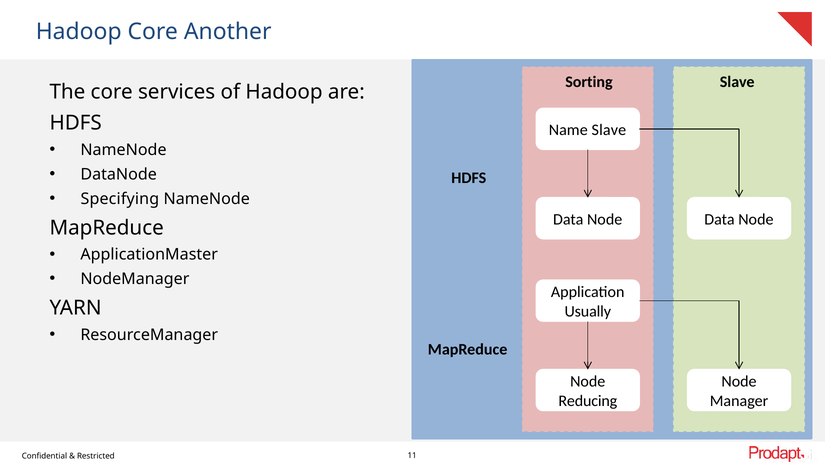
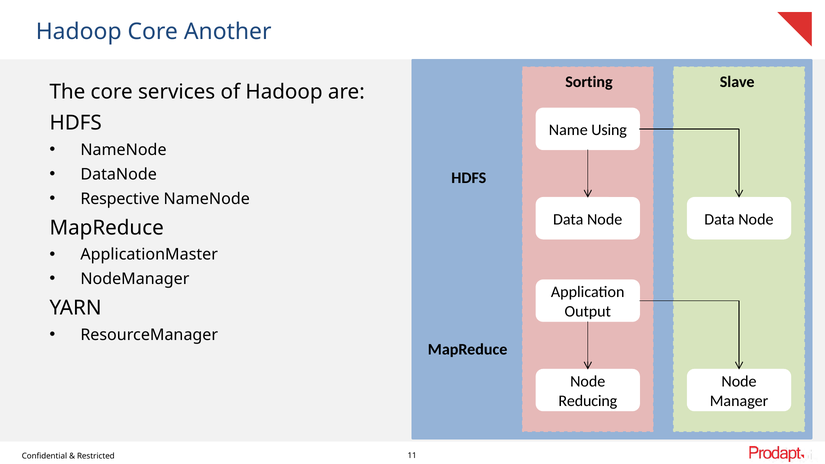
Name Slave: Slave -> Using (609, 130)
Specifying: Specifying -> Respective (120, 199)
Usually: Usually -> Output (588, 311)
